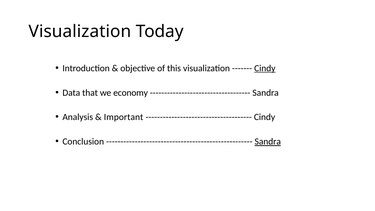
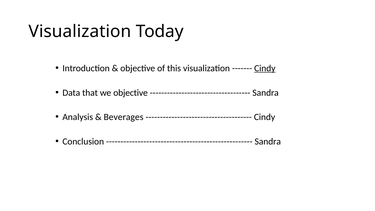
we economy: economy -> objective (131, 93)
Important: Important -> Beverages (124, 117)
Sandra underline: present -> none (268, 142)
